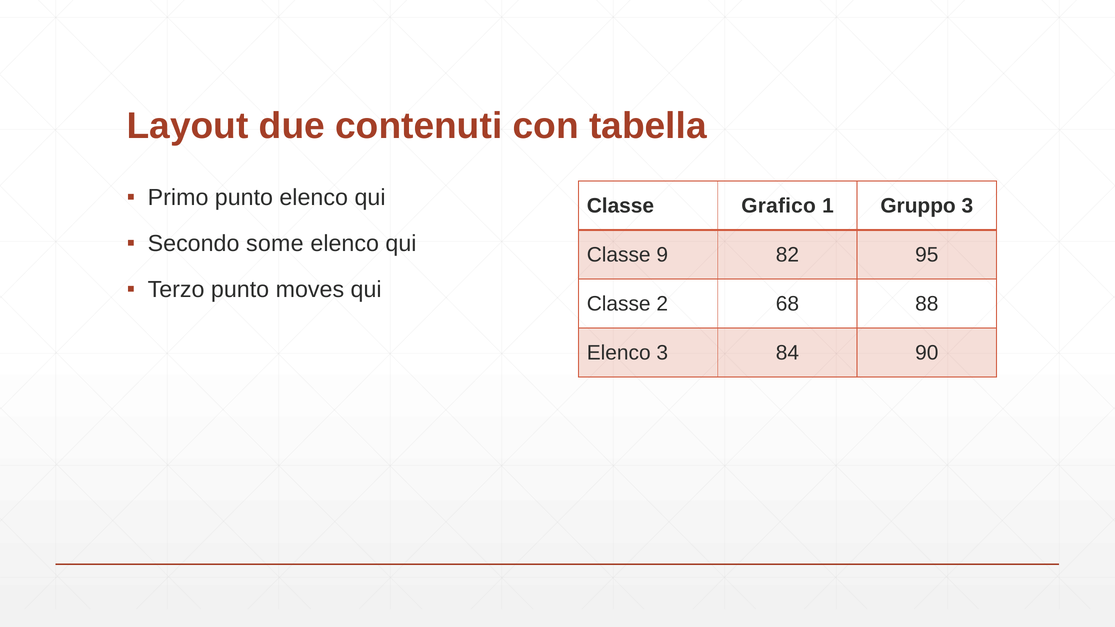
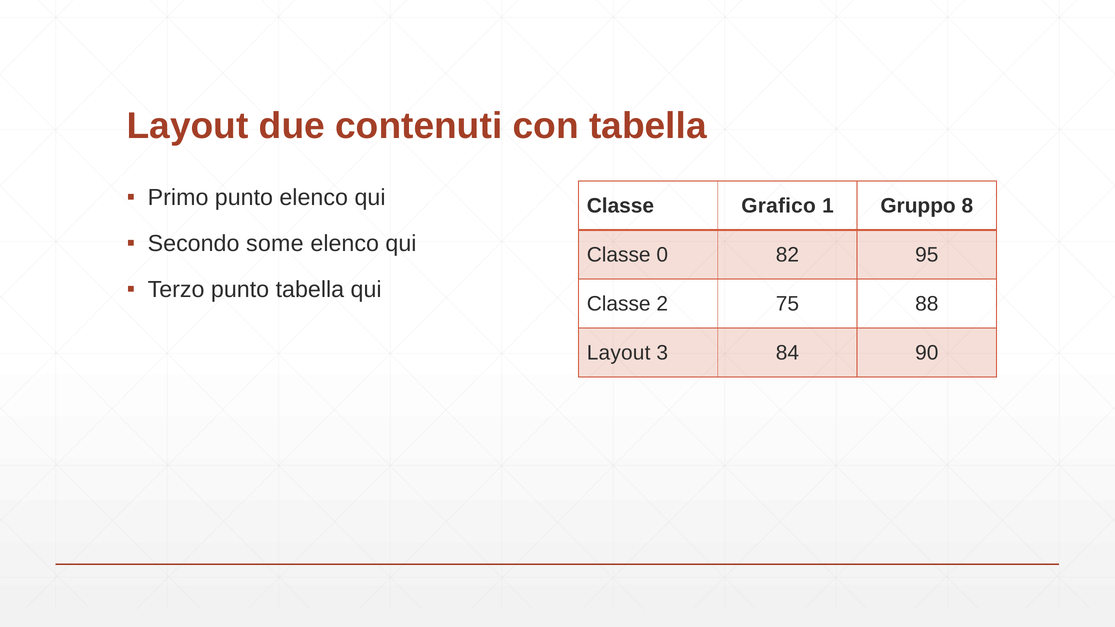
Gruppo 3: 3 -> 8 (967, 206)
9: 9 -> 0 (662, 255)
punto moves: moves -> tabella (310, 290)
68: 68 -> 75 (787, 304)
Elenco: Elenco -> Layout (619, 353)
